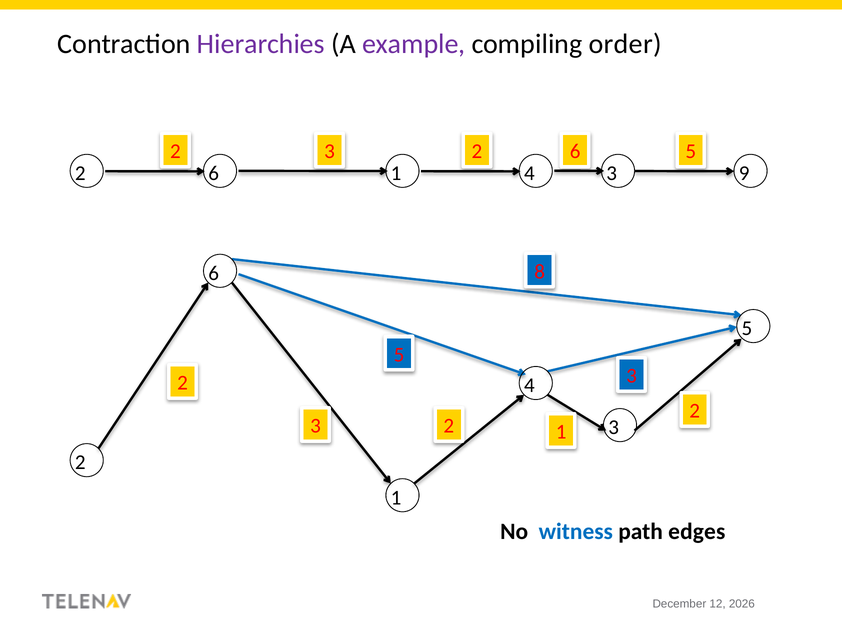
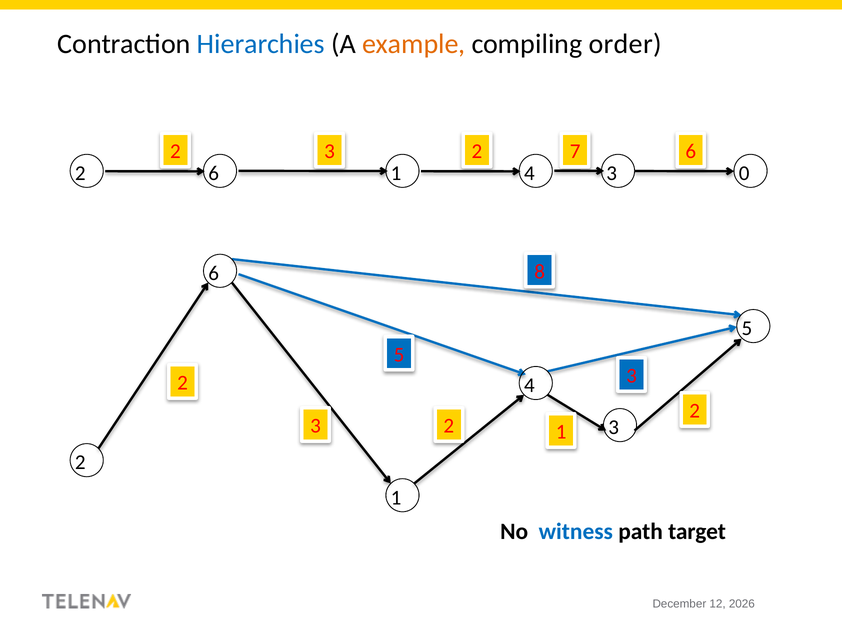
Hierarchies colour: purple -> blue (261, 44)
example colour: purple -> orange (414, 44)
2 6: 6 -> 7 (575, 152)
3 5: 5 -> 6 (691, 152)
9: 9 -> 0 (744, 173)
edges: edges -> target (697, 532)
